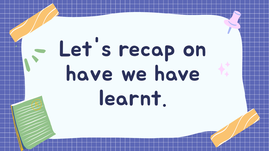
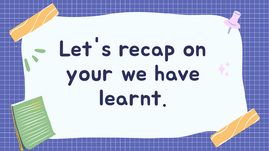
have: have -> your (89, 74)
